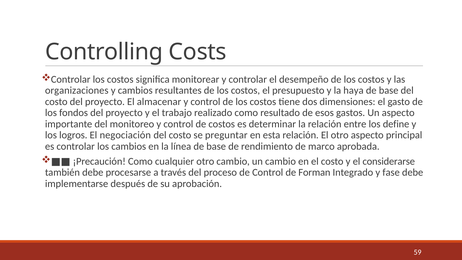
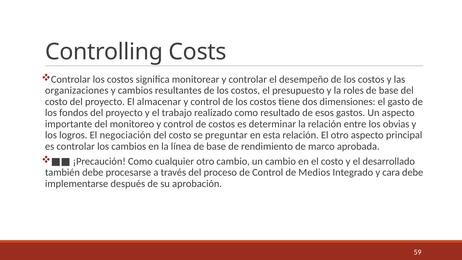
haya: haya -> roles (354, 90)
define: define -> obvias (396, 124)
considerarse: considerarse -> desarrollado (389, 161)
Forman: Forman -> Medios (314, 172)
fase: fase -> cara (391, 172)
